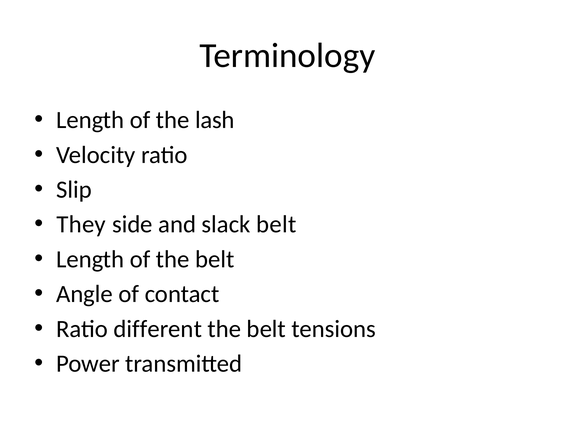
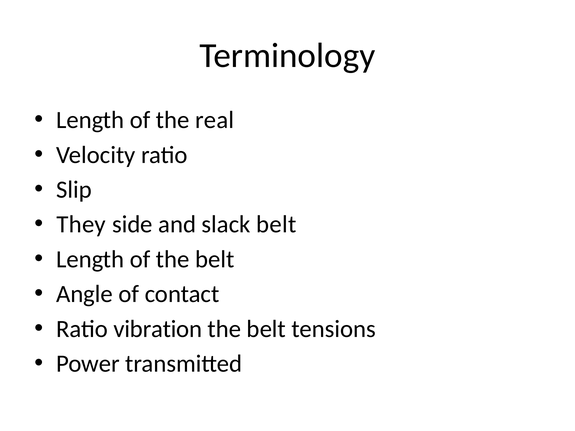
lash: lash -> real (215, 120)
different: different -> vibration (158, 329)
